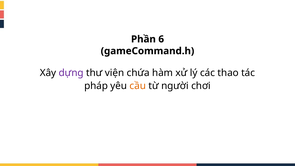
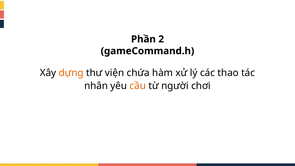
6: 6 -> 2 (161, 39)
dựng colour: purple -> orange (71, 73)
pháp: pháp -> nhân (96, 86)
